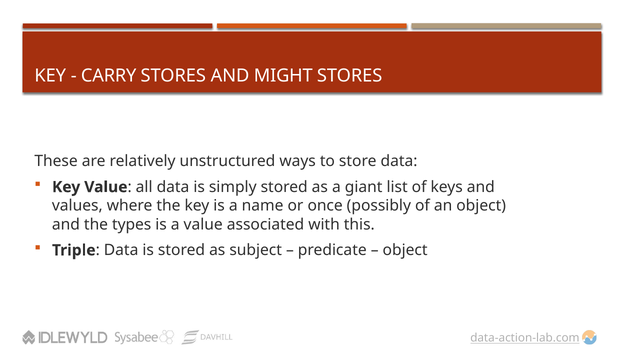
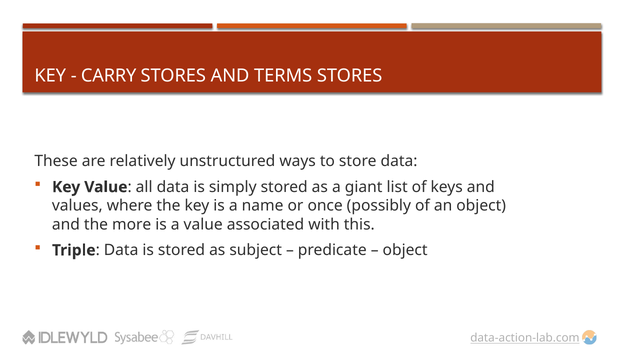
MIGHT: MIGHT -> TERMS (283, 76)
types: types -> more (132, 224)
